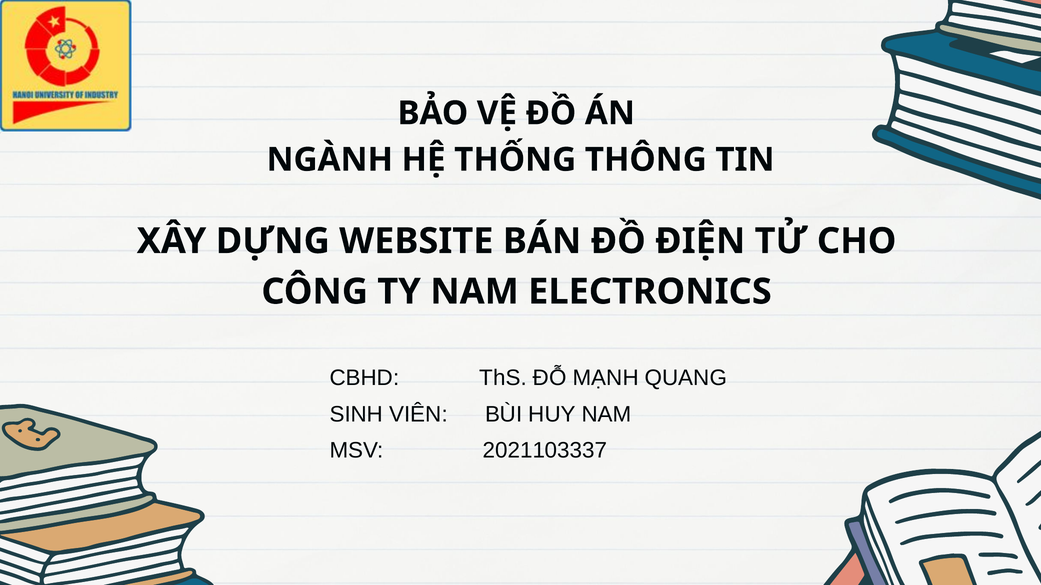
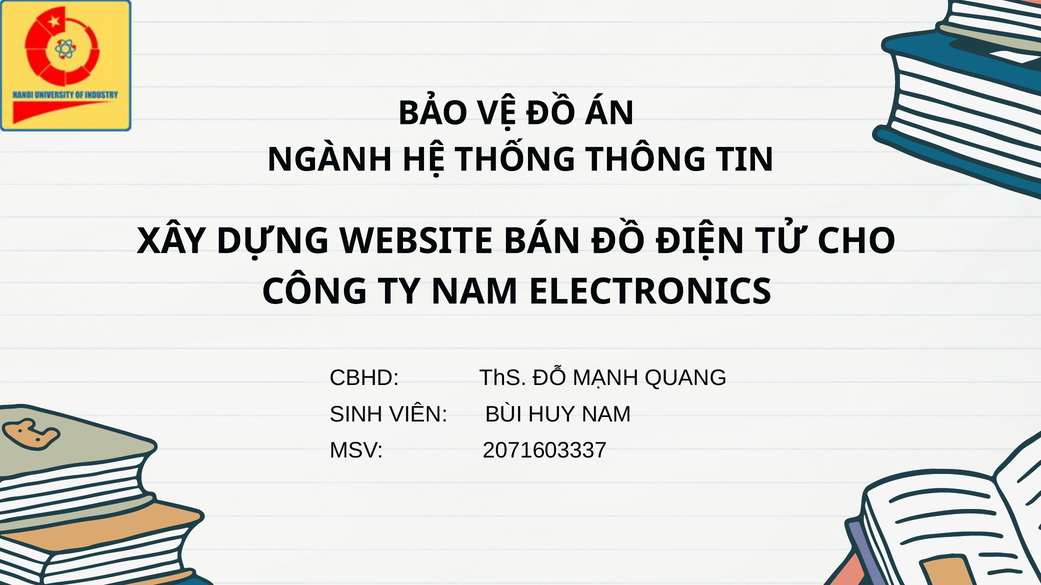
2021103337: 2021103337 -> 2071603337 (545, 451)
